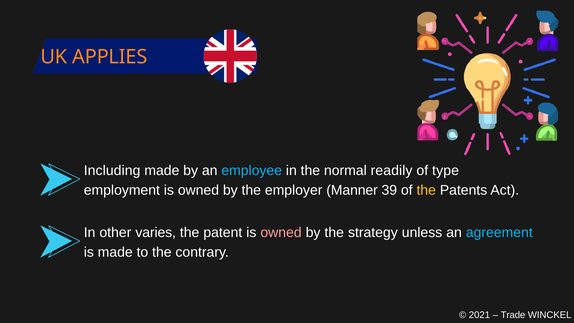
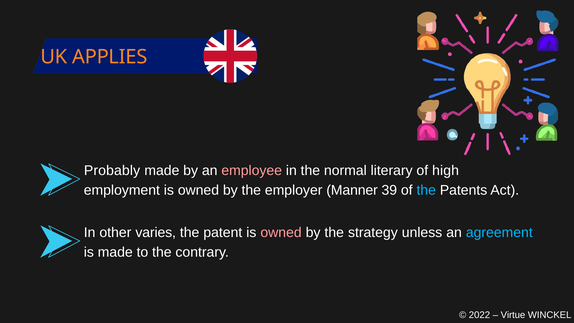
Including: Including -> Probably (112, 171)
employee colour: light blue -> pink (252, 171)
readily: readily -> literary (392, 171)
type: type -> high (446, 171)
the colour: yellow -> light blue (426, 190)
2021: 2021 -> 2022 (479, 315)
Trade: Trade -> Virtue (513, 315)
